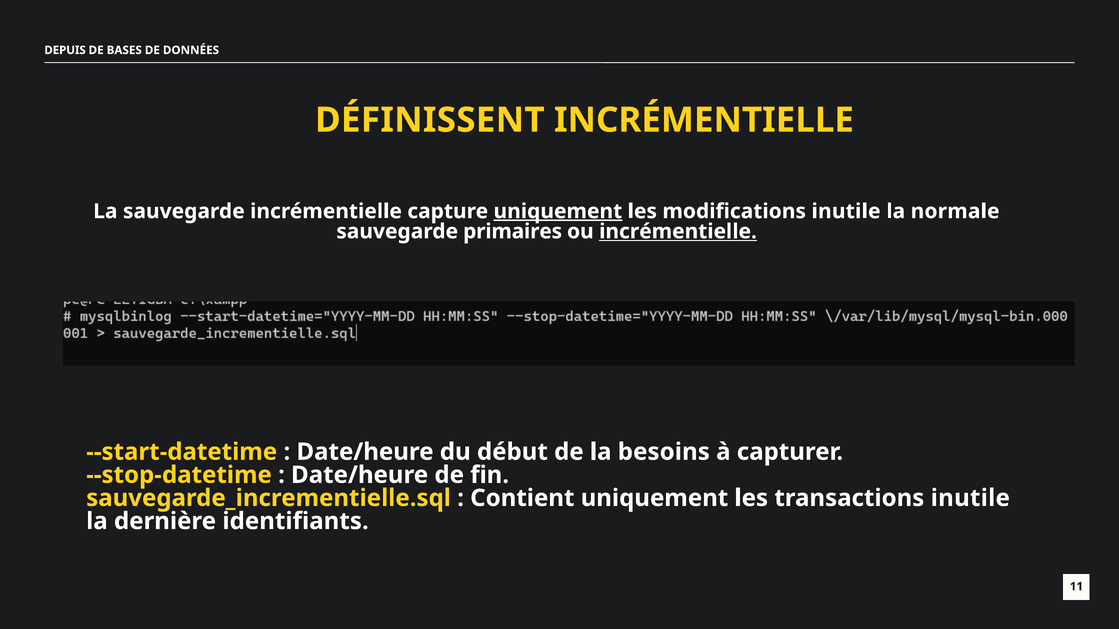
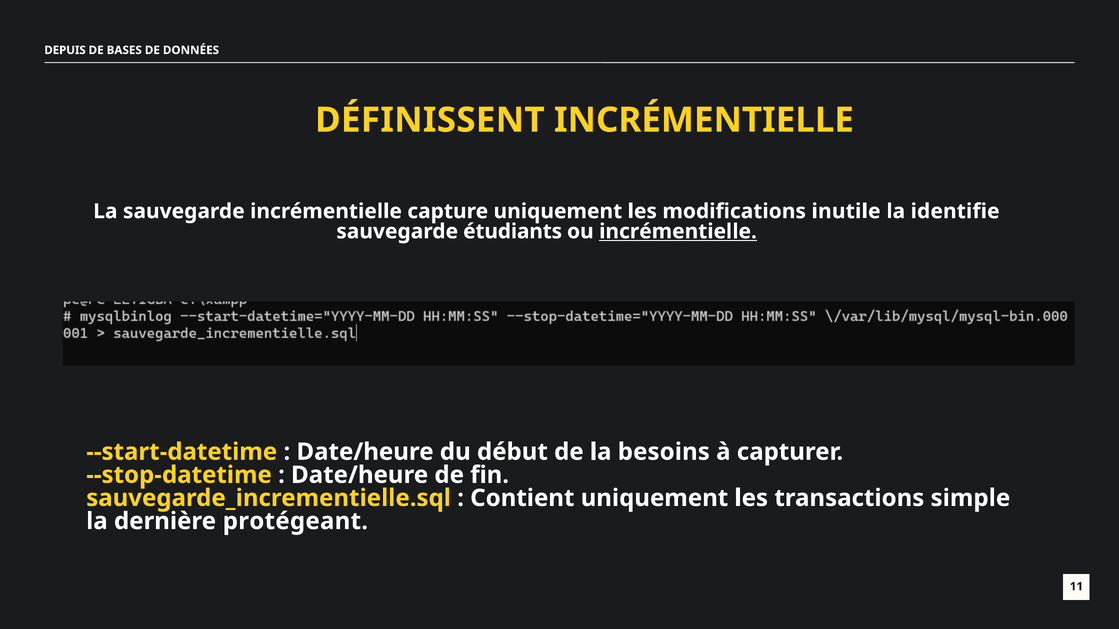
uniquement underline: present -> none (558, 211)
normale: normale -> identifie (955, 211)
primaires: primaires -> étudiants (513, 232)
transactions inutile: inutile -> simple (970, 498)
identifiants: identifiants -> protégeant (295, 522)
